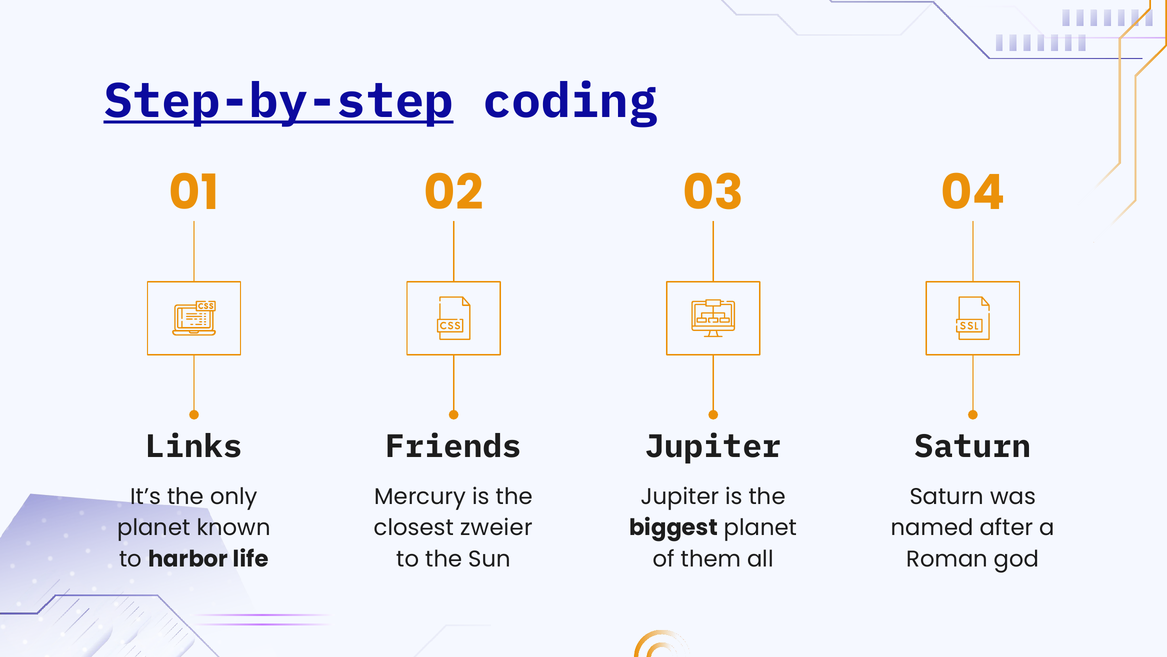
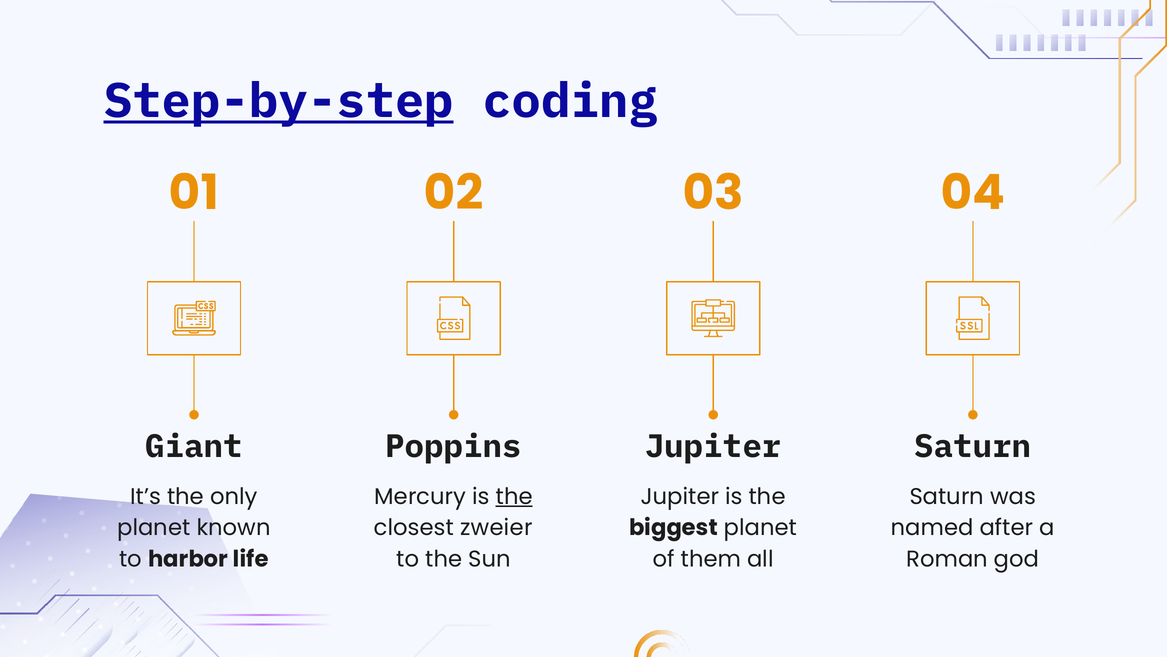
Links: Links -> Giant (194, 446)
Friends: Friends -> Poppins (454, 446)
the underline: none -> present (514, 496)
